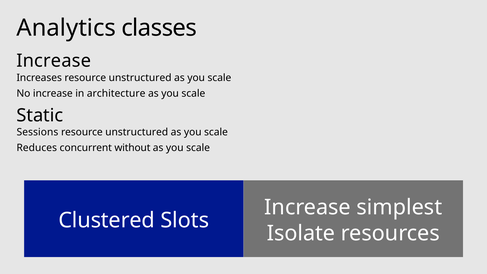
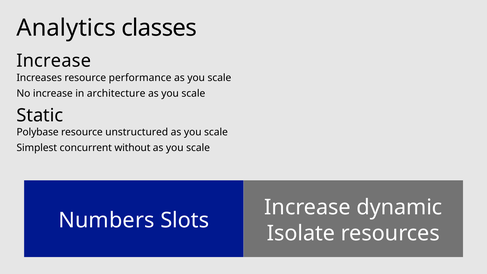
Increases resource unstructured: unstructured -> performance (140, 78)
Sessions: Sessions -> Polybase (38, 132)
Reduces: Reduces -> Simplest (37, 148)
simplest: simplest -> dynamic (399, 207)
Clustered: Clustered -> Numbers (106, 220)
